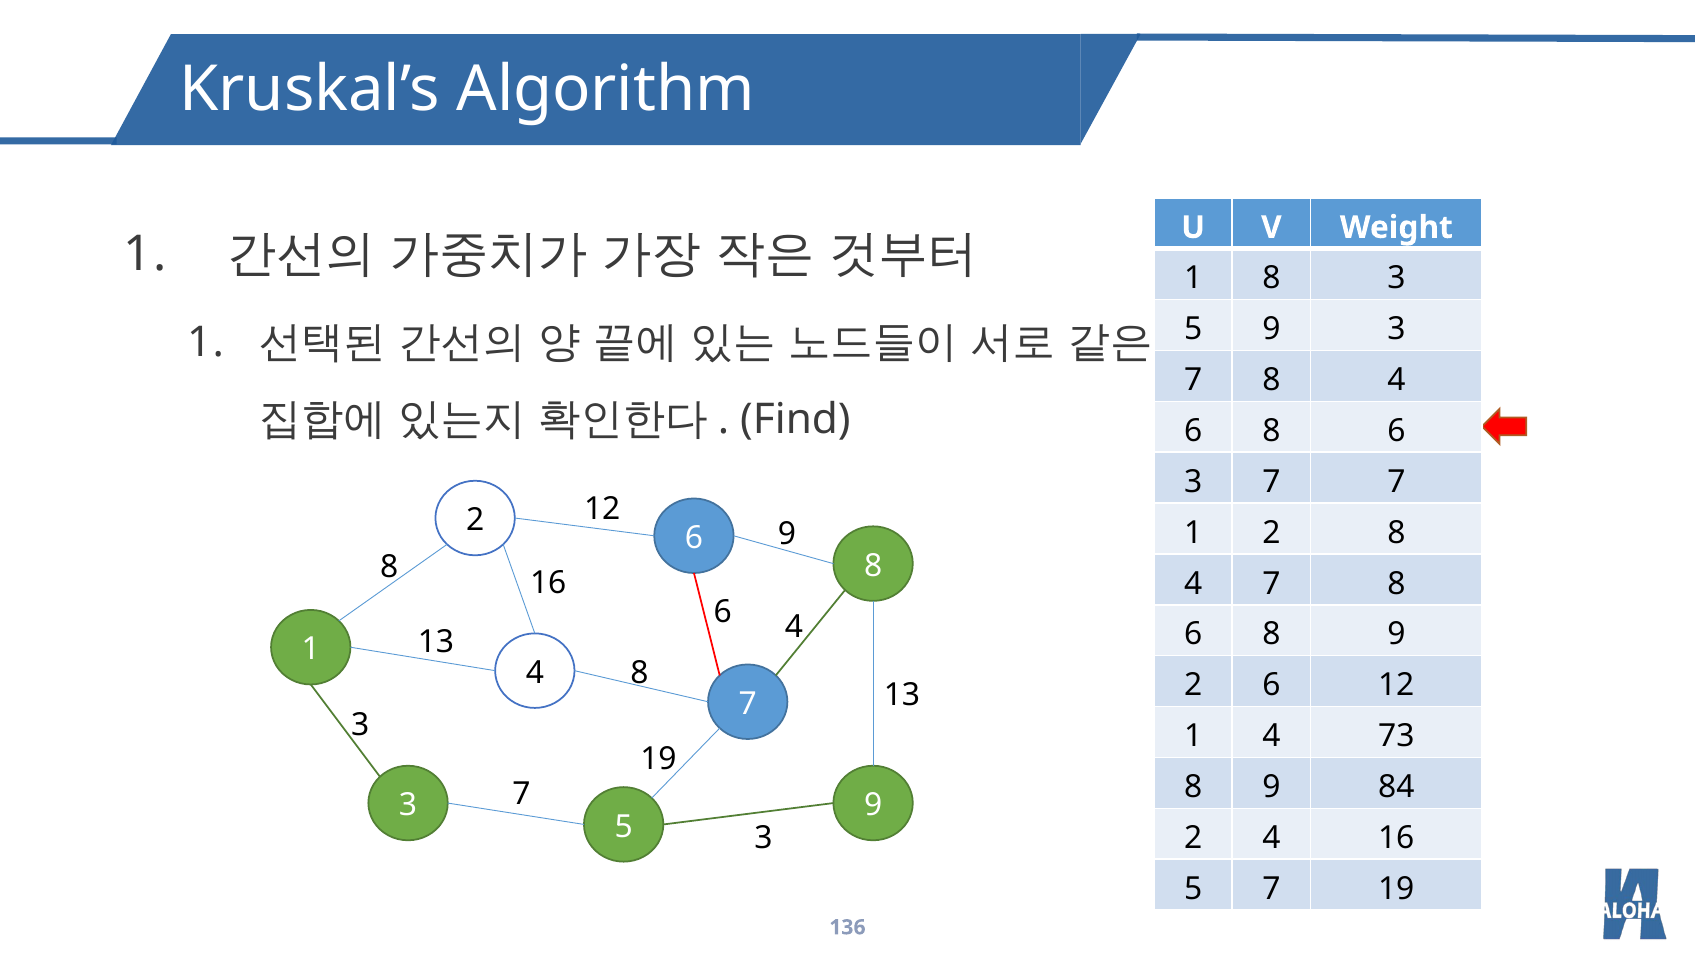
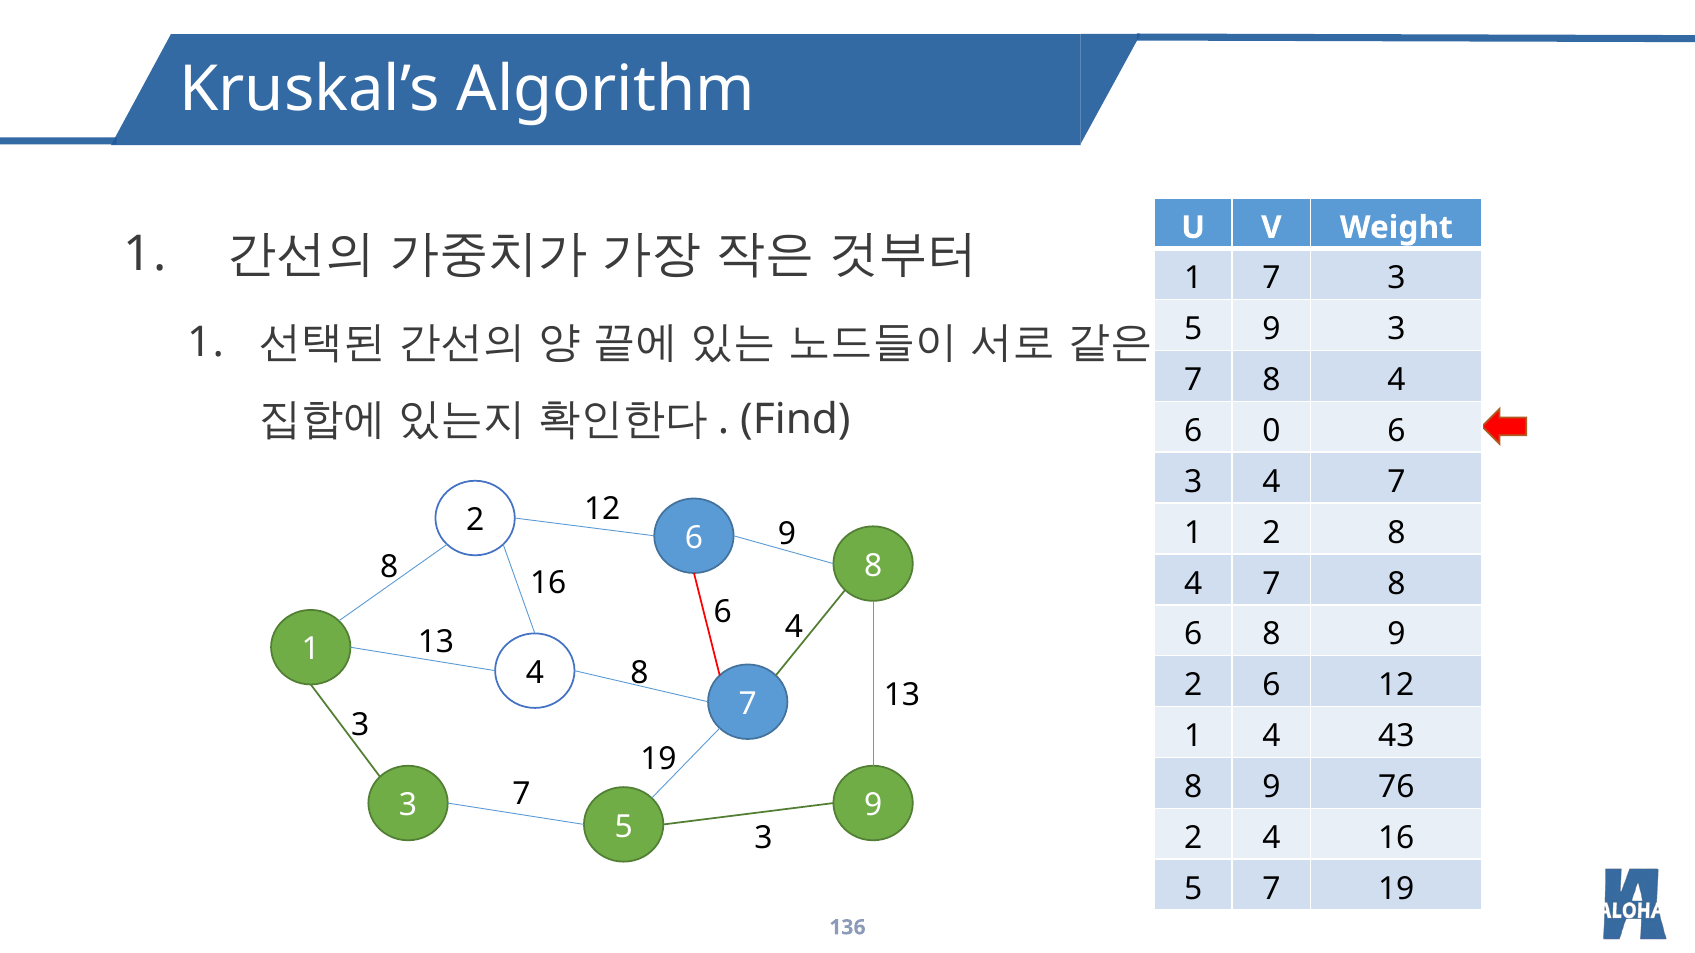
1 8: 8 -> 7 (1271, 278)
8: 8 -> 0 (1271, 431)
7: 7 -> 4 (1271, 482)
73: 73 -> 43 (1396, 737)
84: 84 -> 76 (1396, 787)
